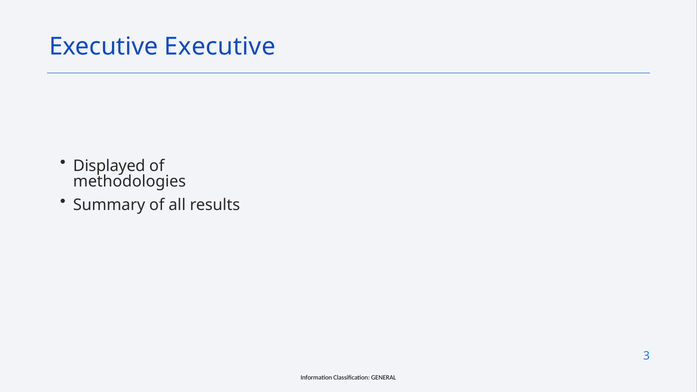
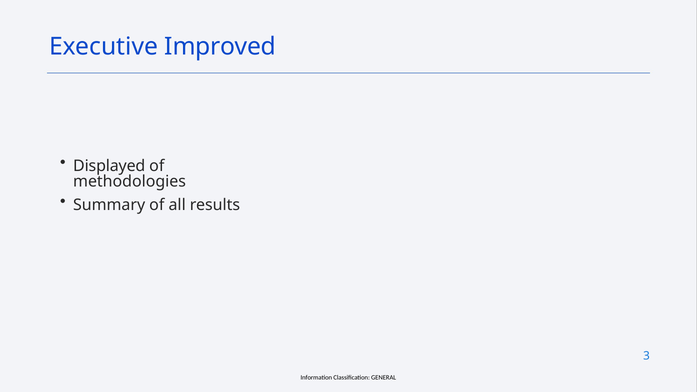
Executive Executive: Executive -> Improved (220, 47)
